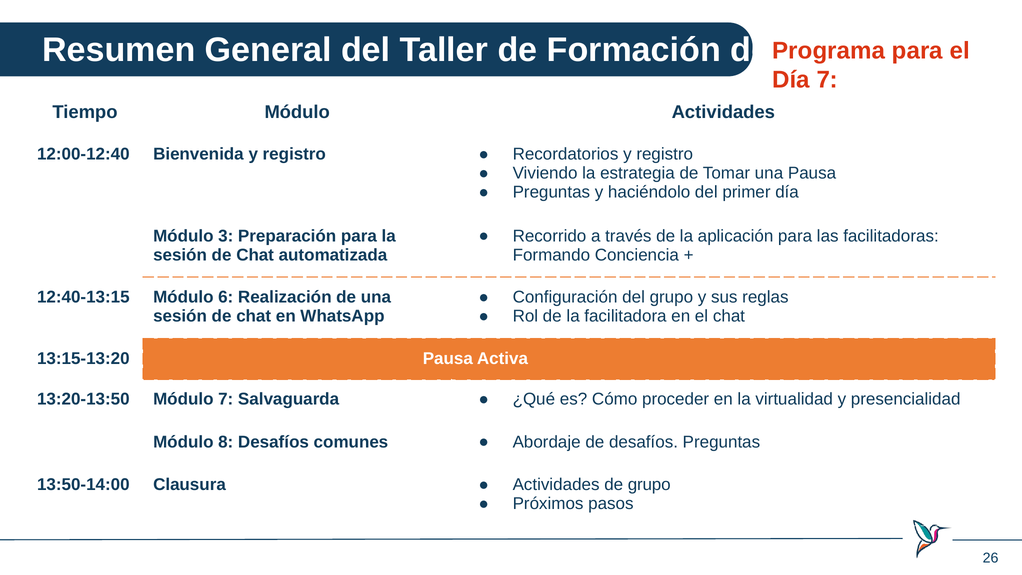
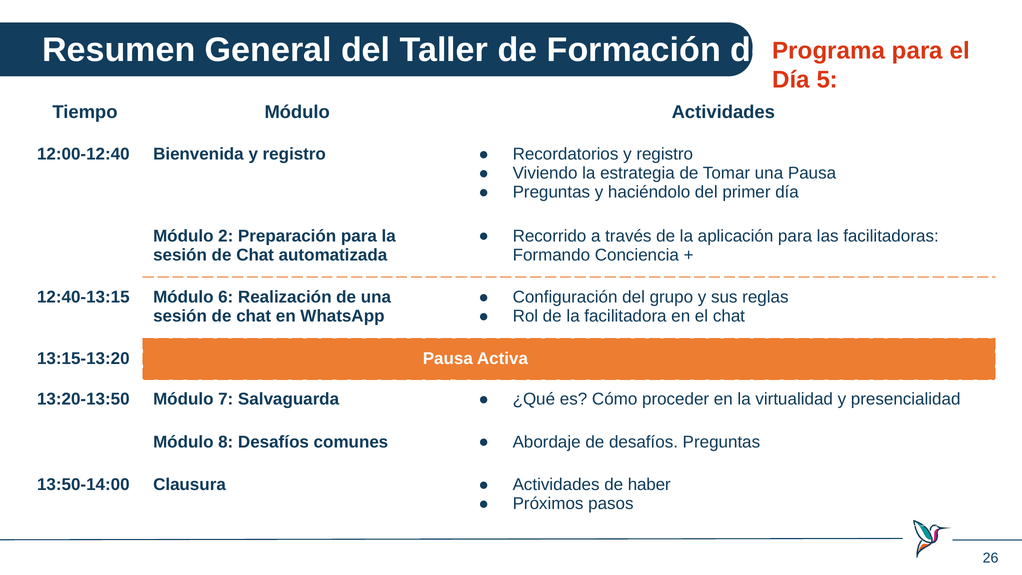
Día 7: 7 -> 5 (827, 80)
3: 3 -> 2 (226, 236)
de grupo: grupo -> haber (649, 484)
